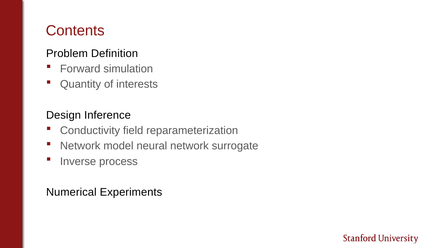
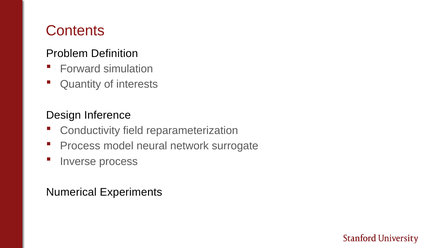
Network: Network -> Process (80, 146)
